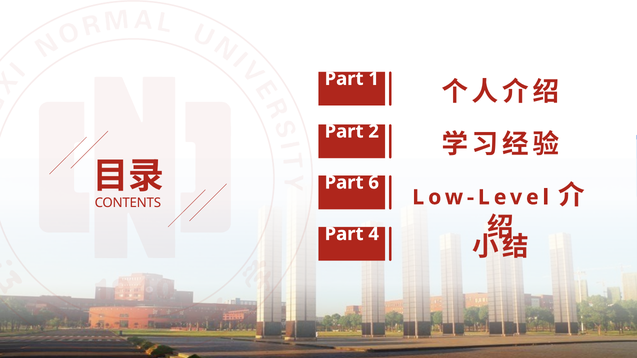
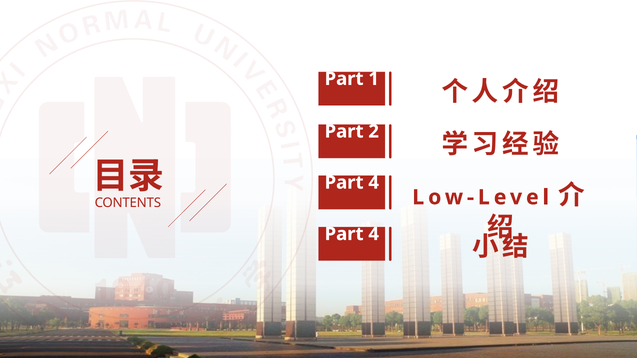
6: 6 -> 4 (374, 183)
